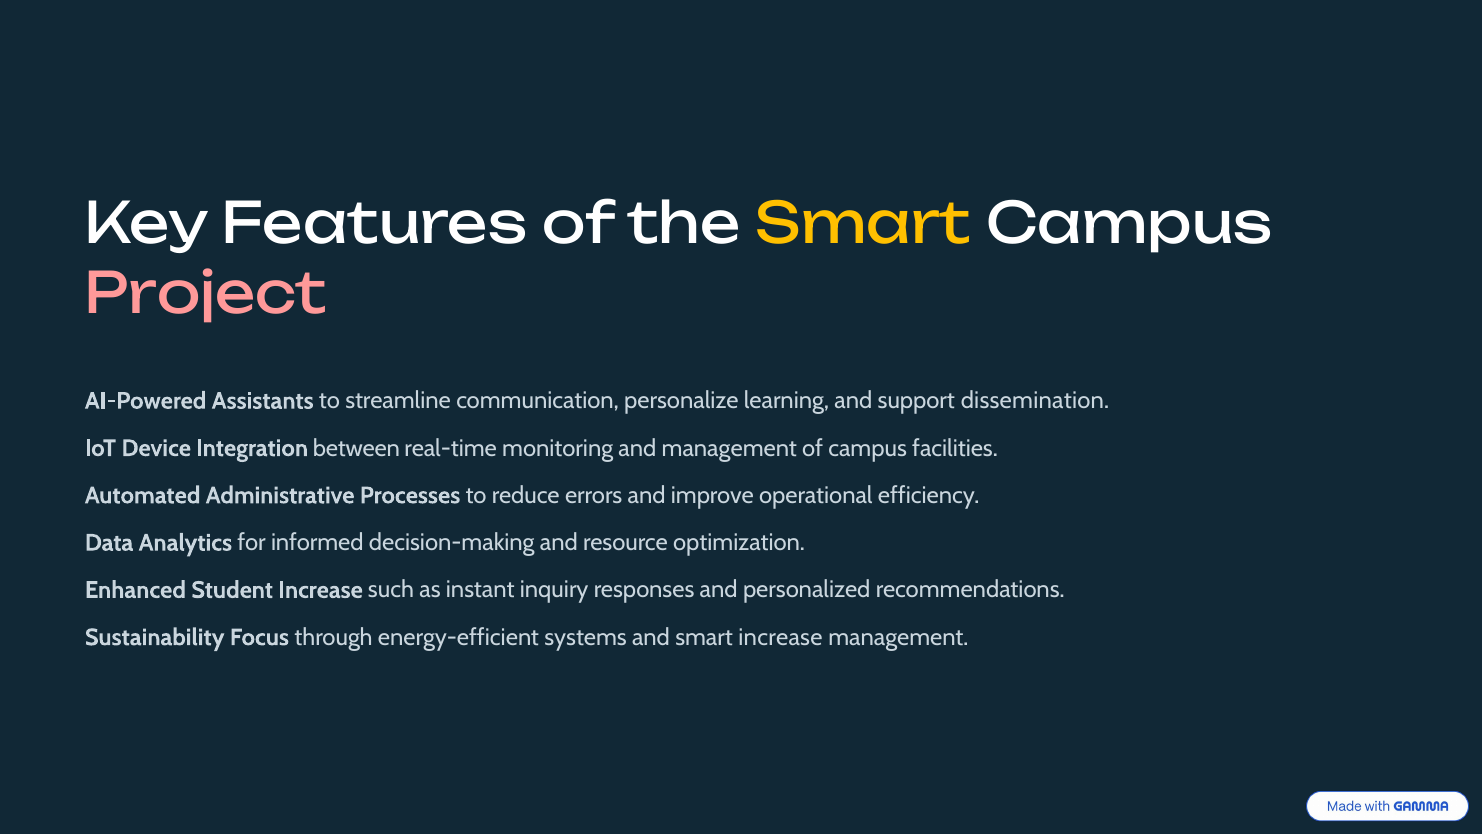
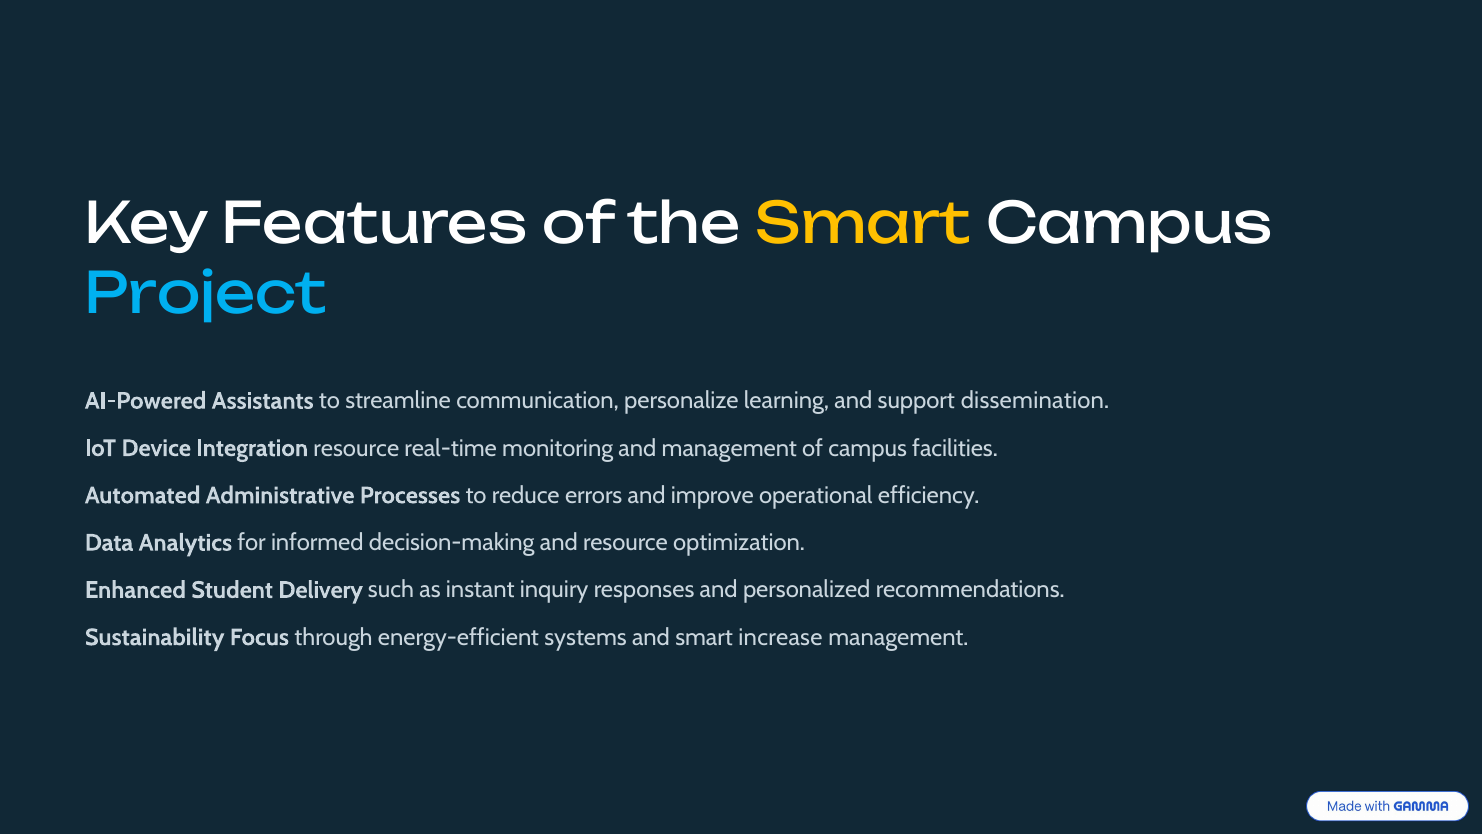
Project colour: pink -> light blue (206, 295)
Integration between: between -> resource (356, 448)
Student Increase: Increase -> Delivery (321, 590)
